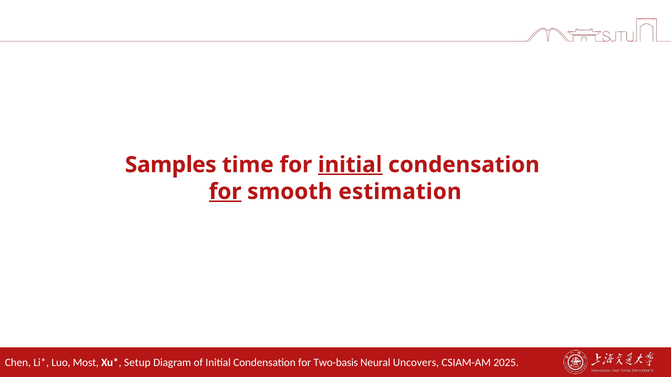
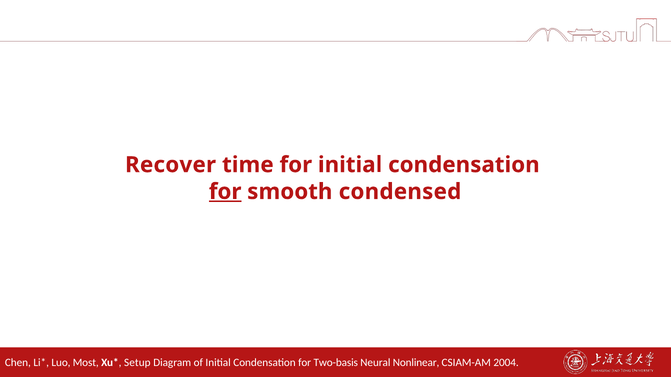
Samples: Samples -> Recover (171, 165)
initial underline: present -> none (350, 165)
estimation: estimation -> condensed (400, 192)
Uncovers: Uncovers -> Nonlinear (416, 363)
2025: 2025 -> 2004 (506, 363)
